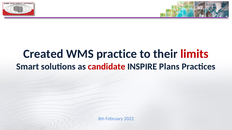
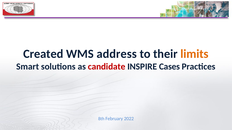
practice: practice -> address (117, 54)
limits colour: red -> orange (194, 54)
Plans: Plans -> Cases (169, 66)
